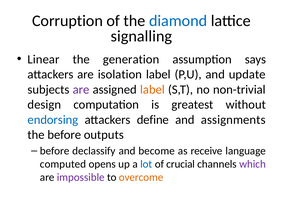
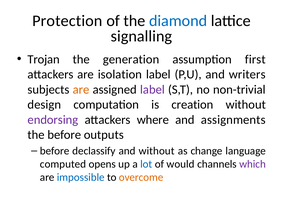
Corruption: Corruption -> Protection (67, 21)
Linear: Linear -> Trojan (44, 59)
says: says -> first (255, 59)
update: update -> writers (247, 74)
are colour: purple -> orange (81, 90)
label colour: orange -> purple (152, 90)
greatest: greatest -> creation (192, 105)
endorsing colour: blue -> purple (53, 120)
define: define -> where (153, 120)
and become: become -> without (157, 151)
receive: receive -> change (207, 151)
crucial: crucial -> would (181, 164)
impossible colour: purple -> blue (81, 178)
